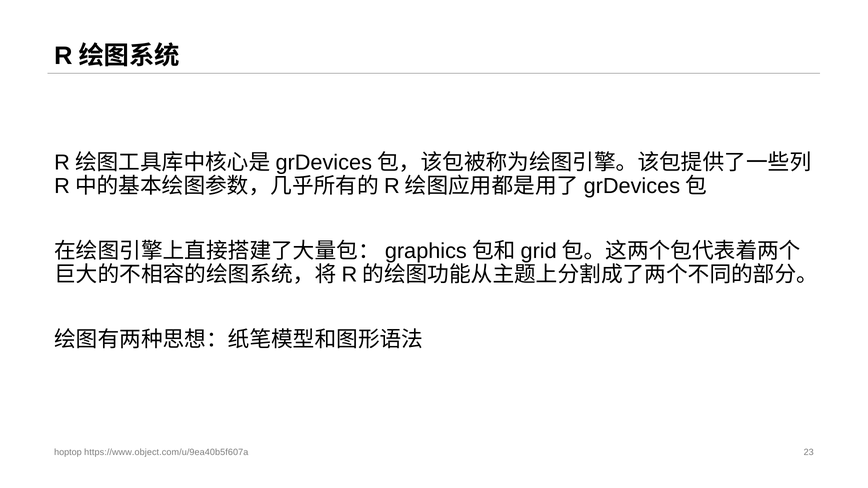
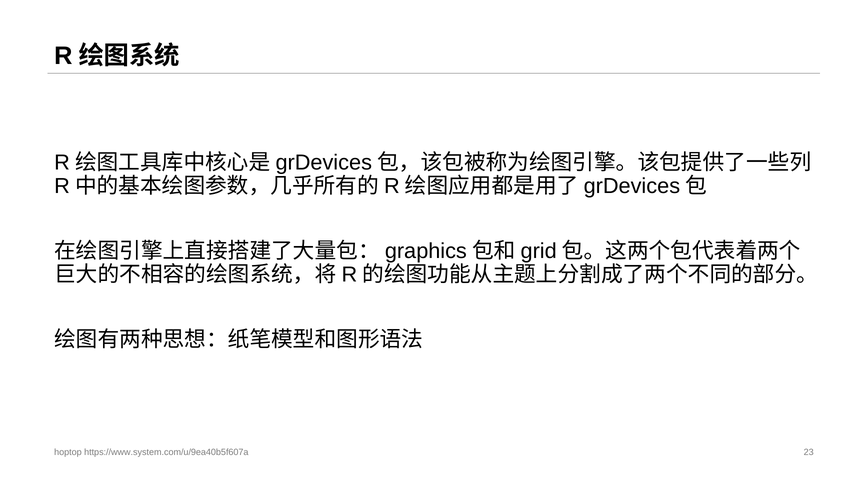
https://www.object.com/u/9ea40b5f607a: https://www.object.com/u/9ea40b5f607a -> https://www.system.com/u/9ea40b5f607a (166, 452)
